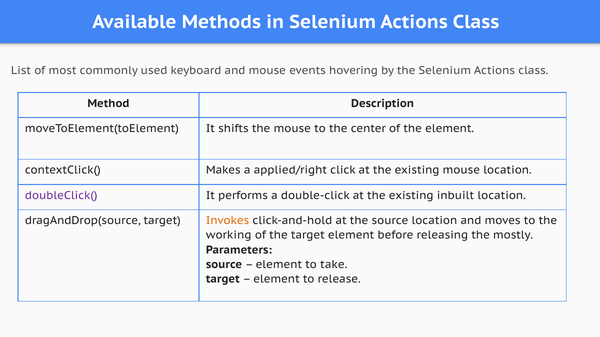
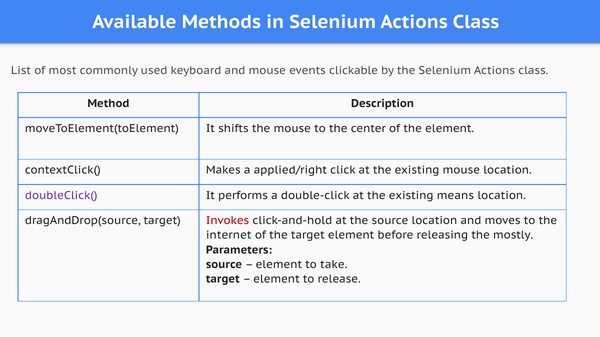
hovering: hovering -> clickable (354, 70)
inbuilt: inbuilt -> means (455, 196)
Invokes colour: orange -> red (228, 221)
working: working -> internet (229, 236)
